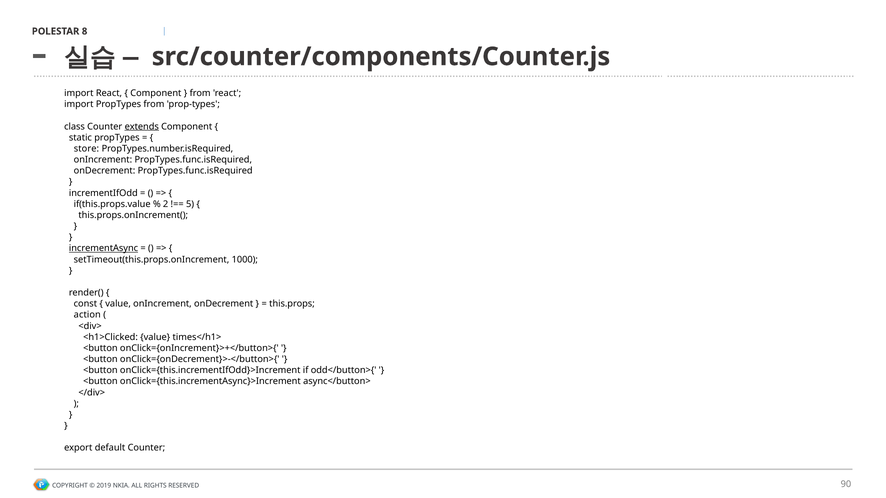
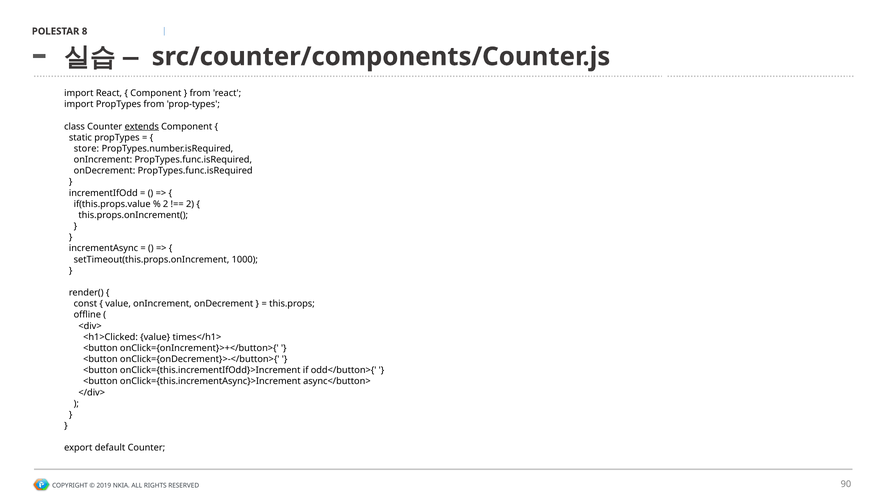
5: 5 -> 2 (190, 204)
incrementAsync underline: present -> none (104, 249)
action: action -> offline (87, 315)
